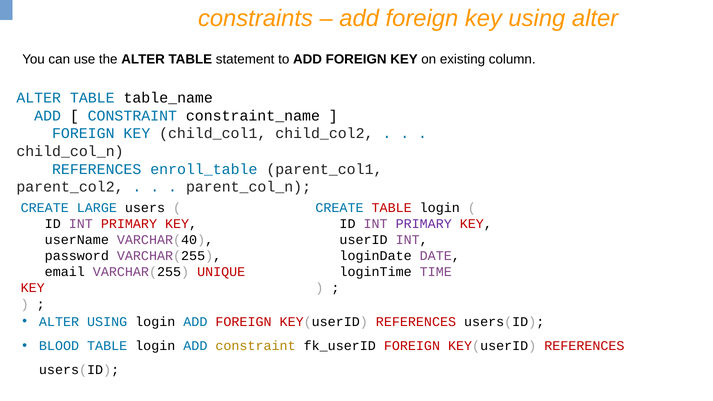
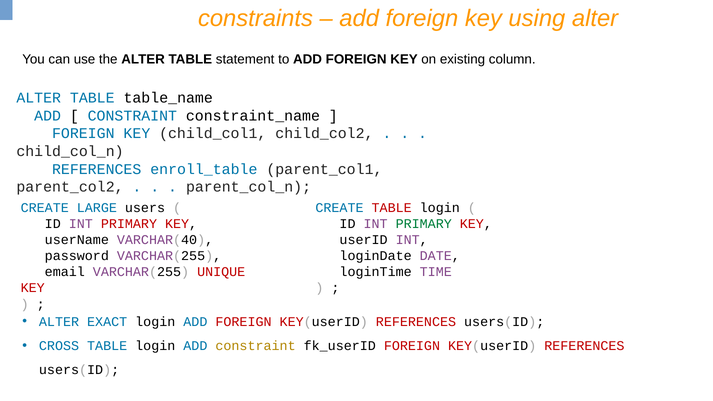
PRIMARY colour: purple -> green (424, 224)
ALTER USING: USING -> EXACT (107, 322)
BLOOD: BLOOD -> CROSS (59, 346)
